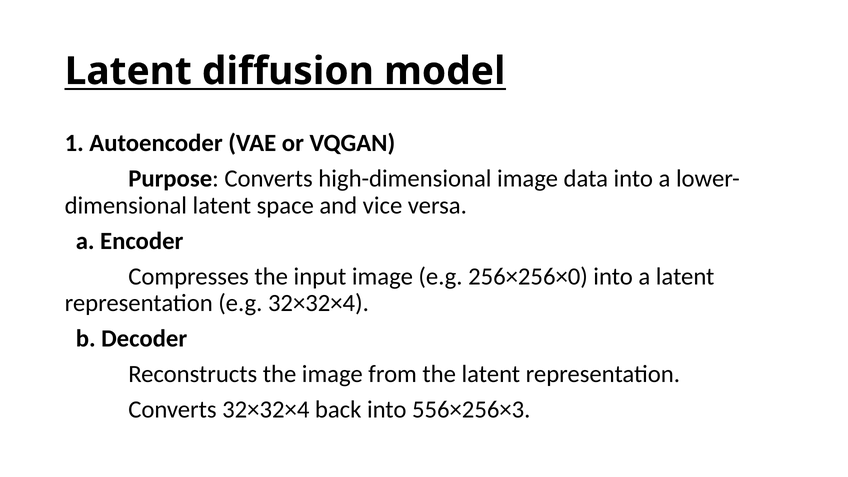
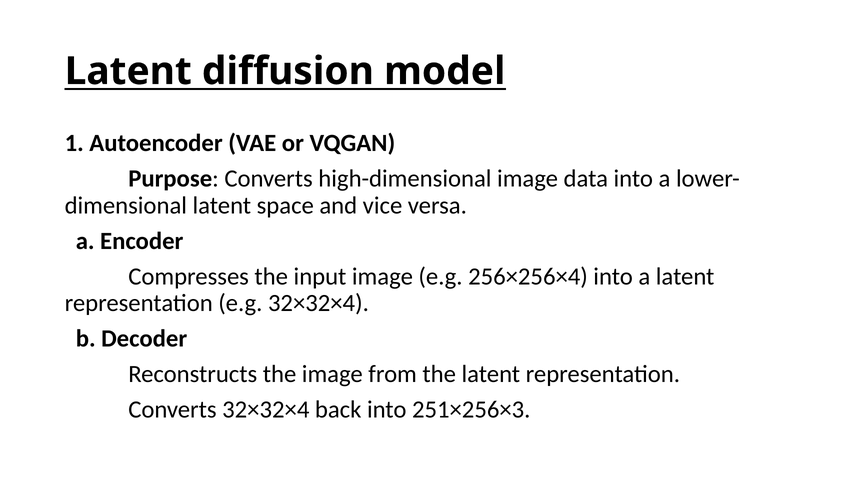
256×256×0: 256×256×0 -> 256×256×4 (528, 277)
556×256×3: 556×256×3 -> 251×256×3 (471, 410)
